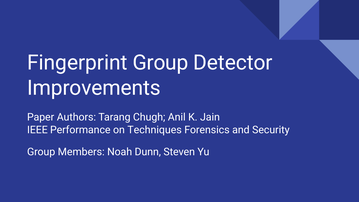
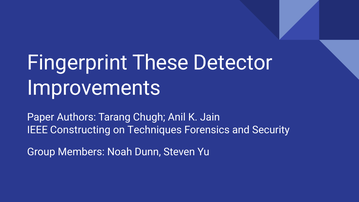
Fingerprint Group: Group -> These (160, 63)
Performance: Performance -> Constructing (80, 130)
